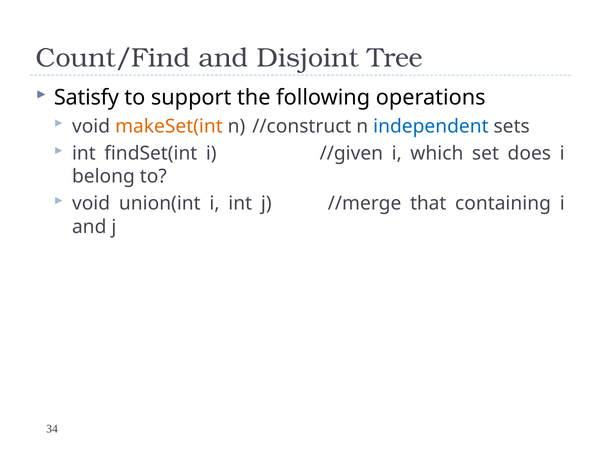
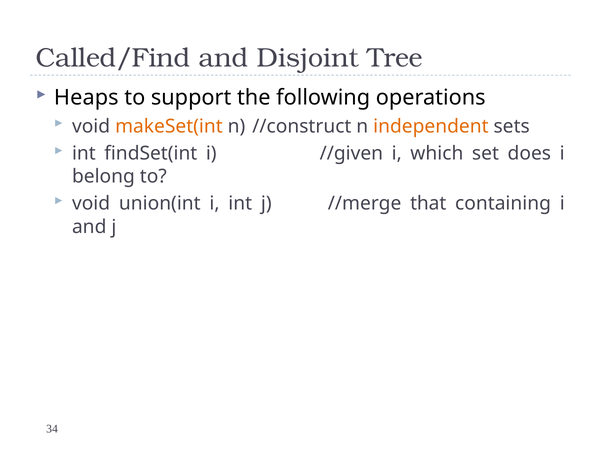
Count/Find: Count/Find -> Called/Find (113, 58)
Satisfy: Satisfy -> Heaps (86, 98)
independent colour: blue -> orange (431, 126)
